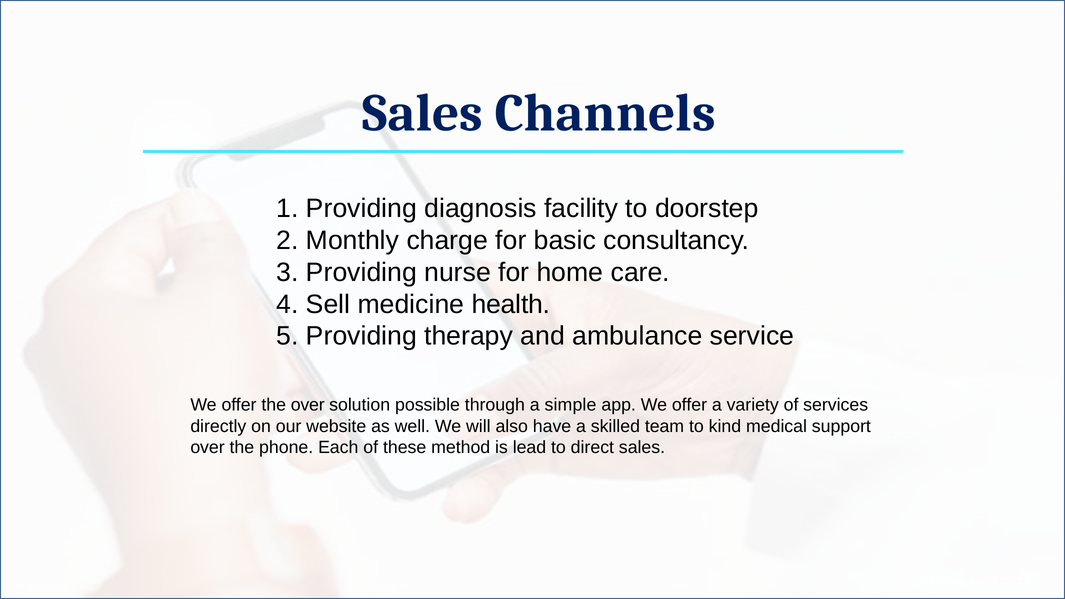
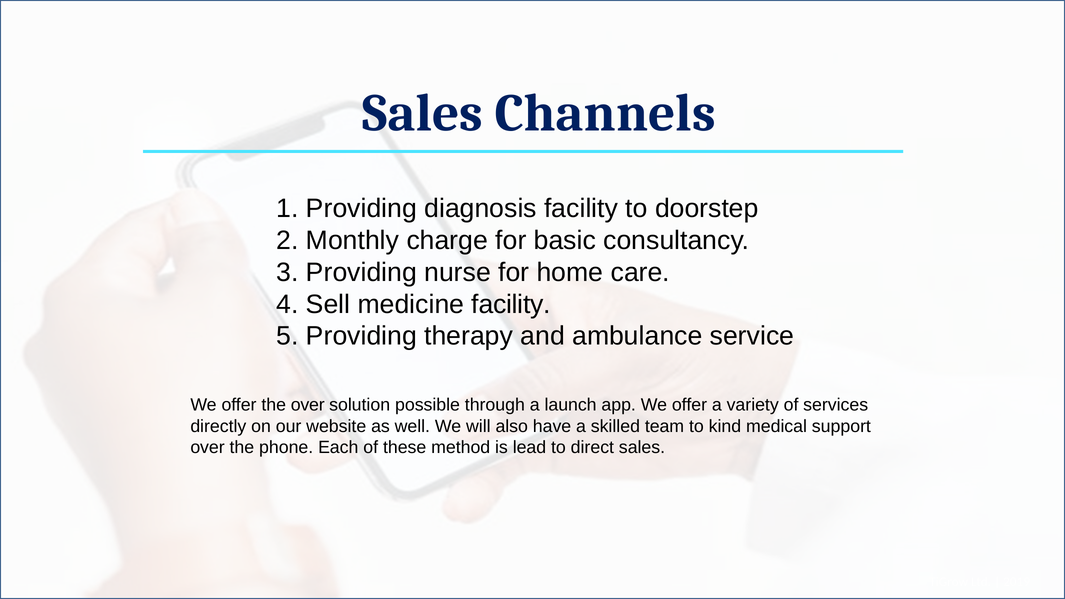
medicine health: health -> facility (511, 304)
simple: simple -> launch (571, 405)
